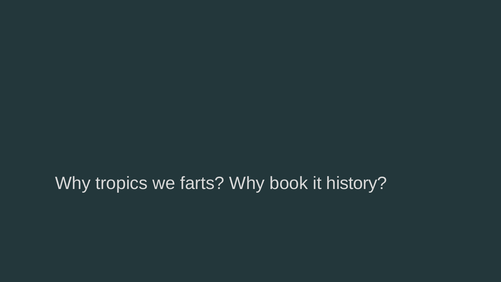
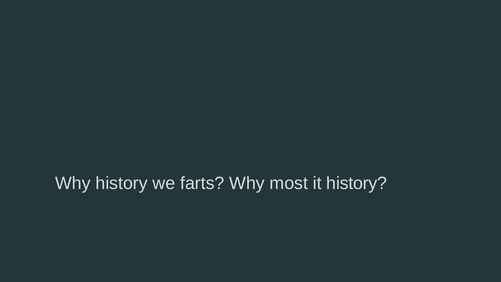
Why tropics: tropics -> history (122, 183)
book: book -> most (289, 183)
